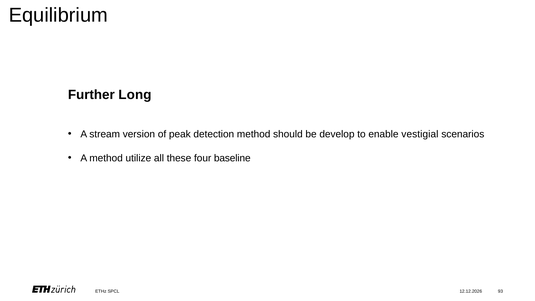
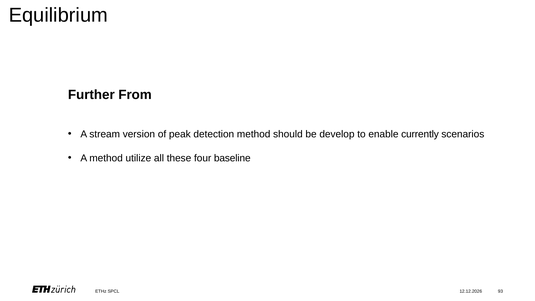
Long: Long -> From (135, 95)
vestigial: vestigial -> currently (420, 134)
